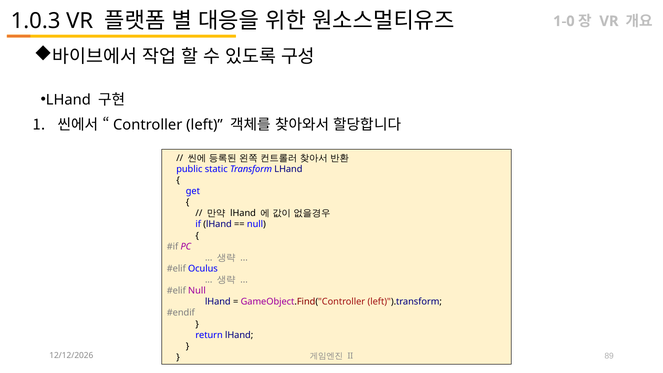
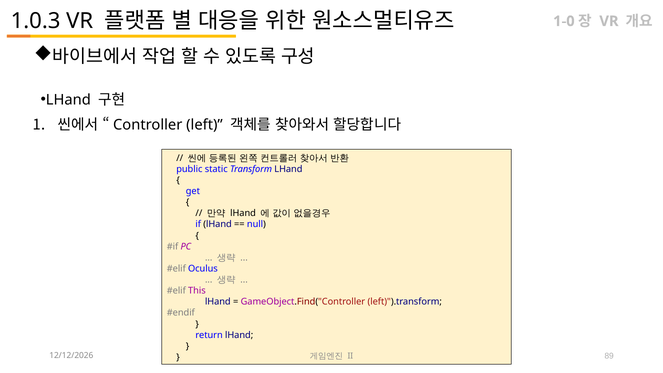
Null: Null -> This (197, 291)
